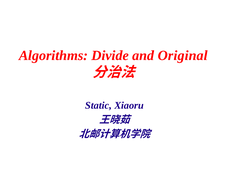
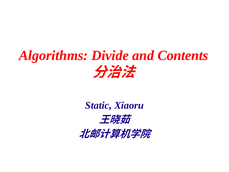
Original: Original -> Contents (183, 55)
